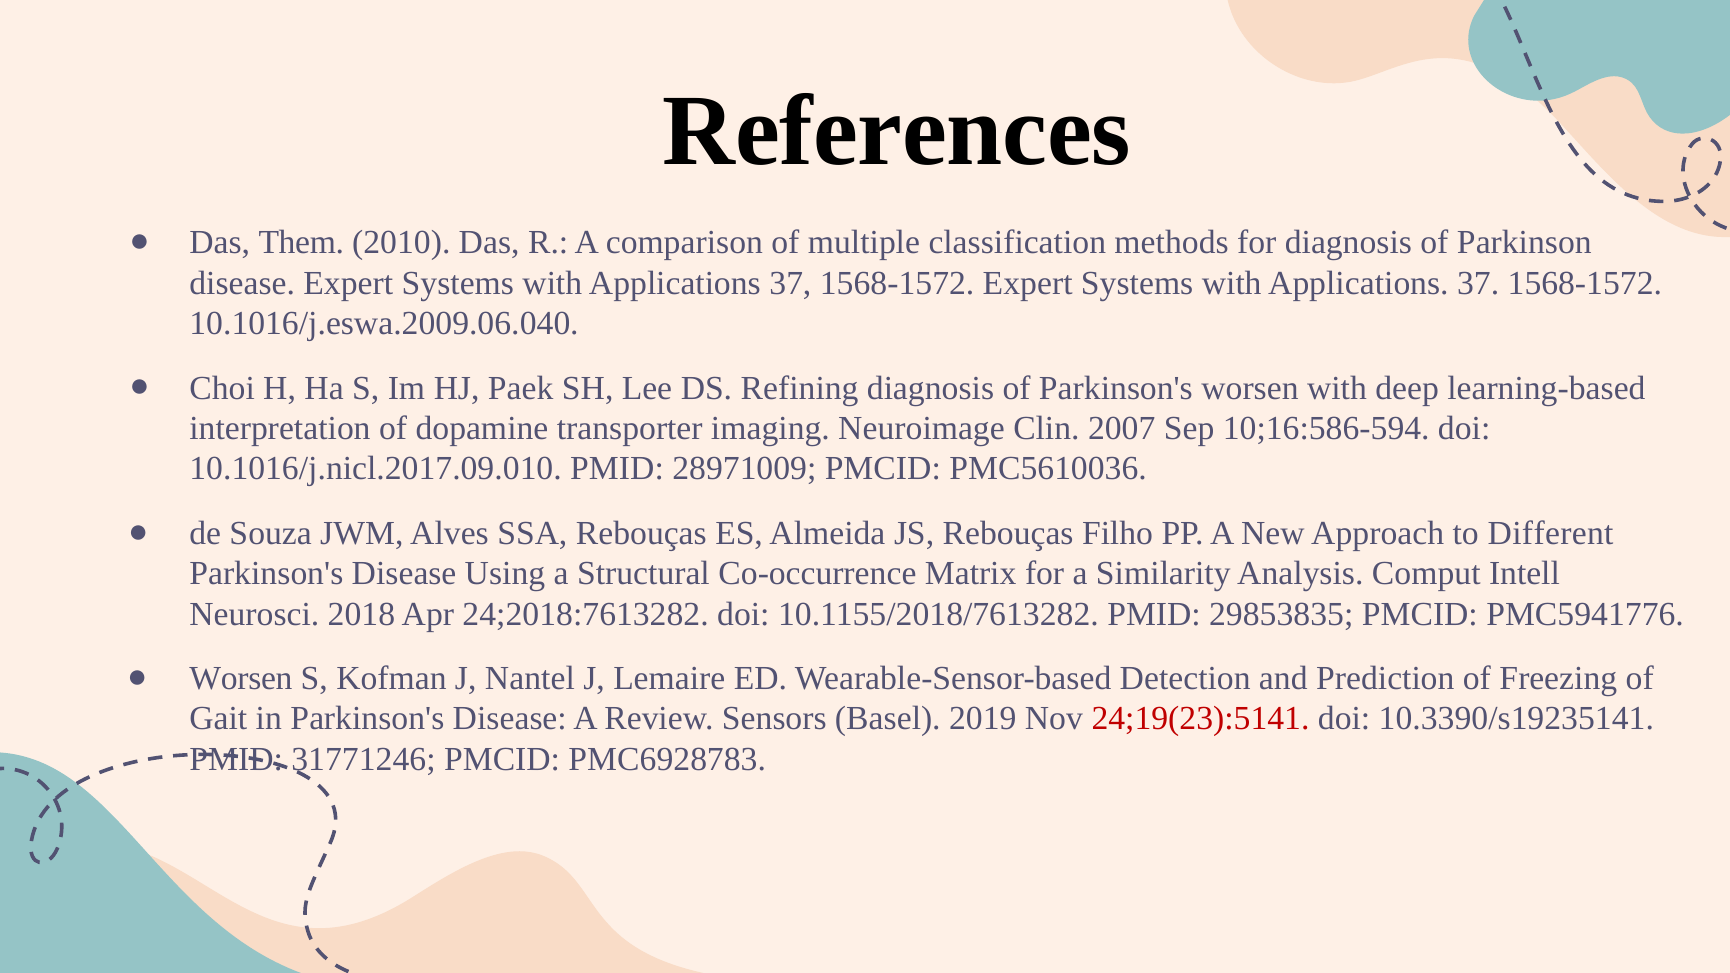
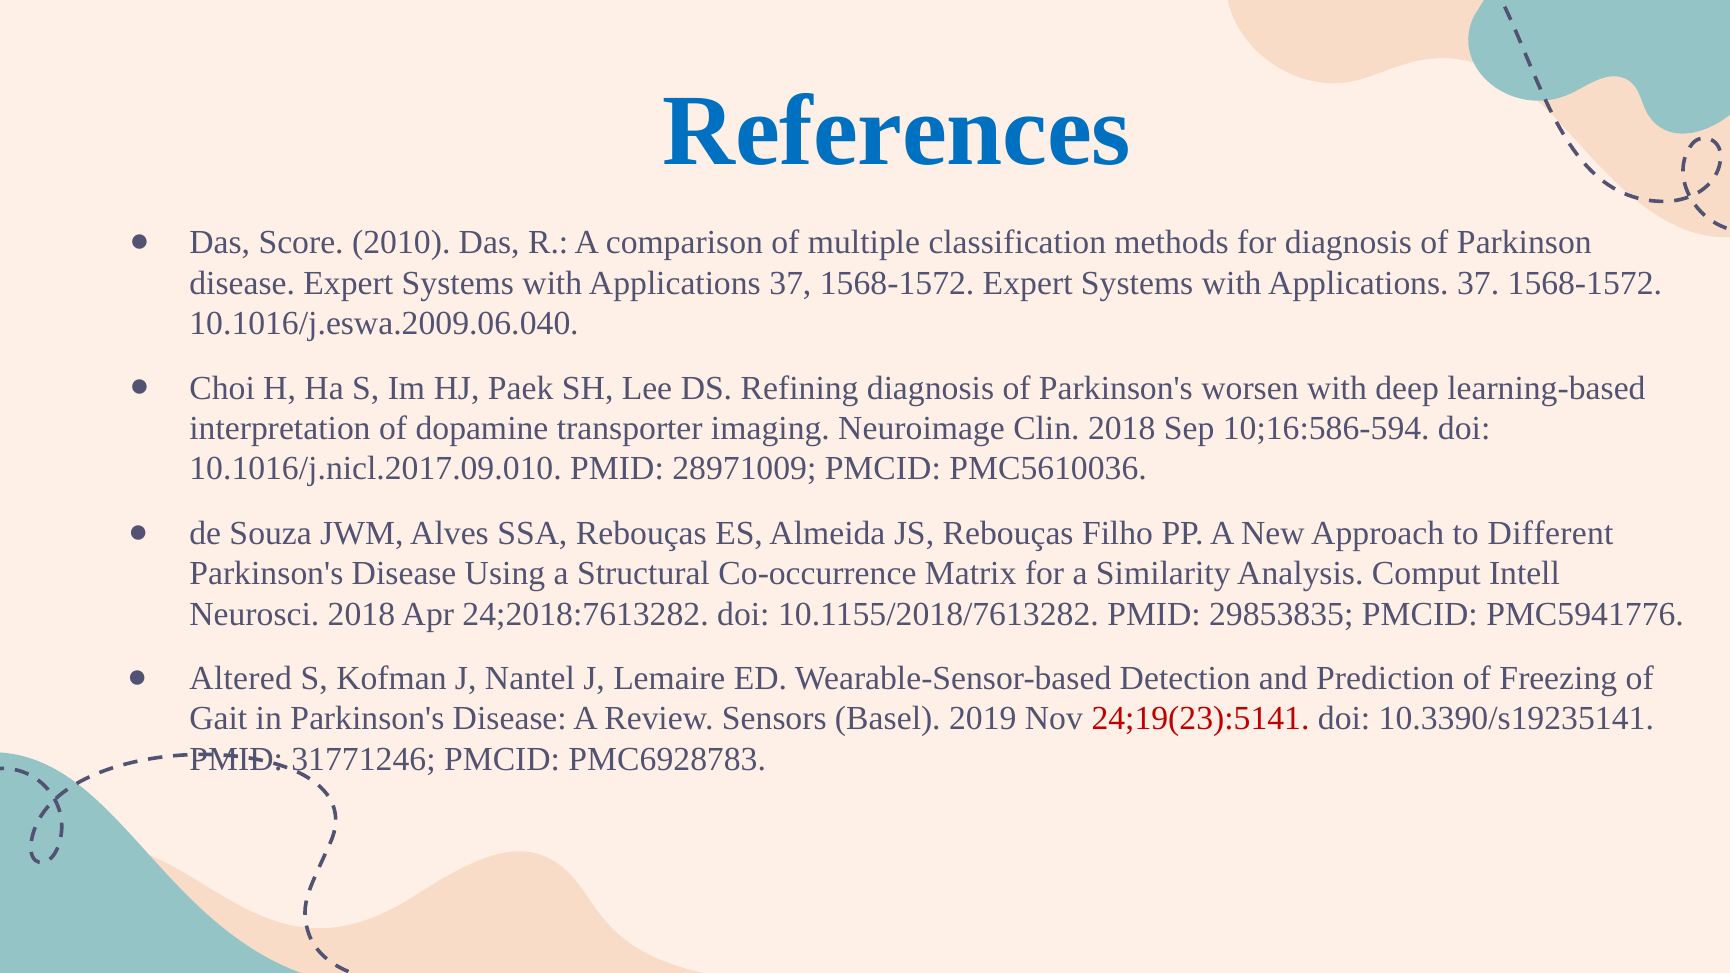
References colour: black -> blue (897, 131)
Them: Them -> Score (301, 243)
Clin 2007: 2007 -> 2018 (1122, 428)
Worsen: Worsen -> Altered (241, 679)
